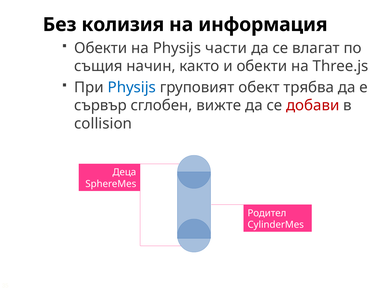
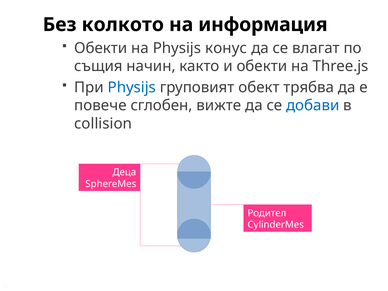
колизия: колизия -> колкото (123, 25)
части: части -> конус (226, 48)
сървър: сървър -> повече (100, 105)
добави colour: red -> blue (313, 105)
